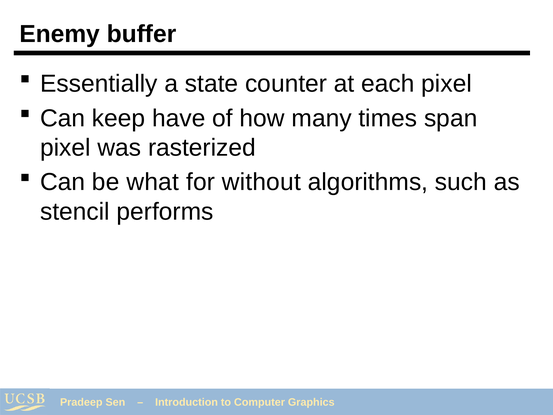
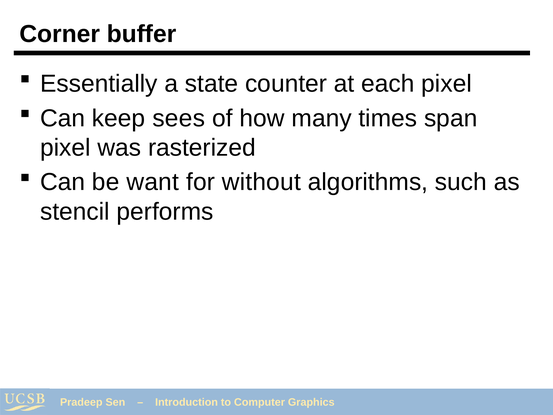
Enemy: Enemy -> Corner (60, 34)
have: have -> sees (179, 118)
what: what -> want (153, 182)
